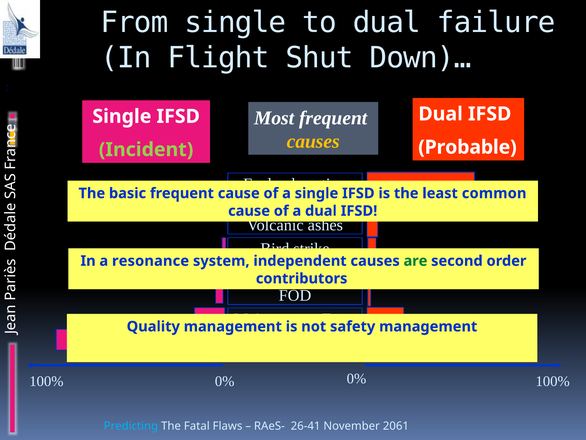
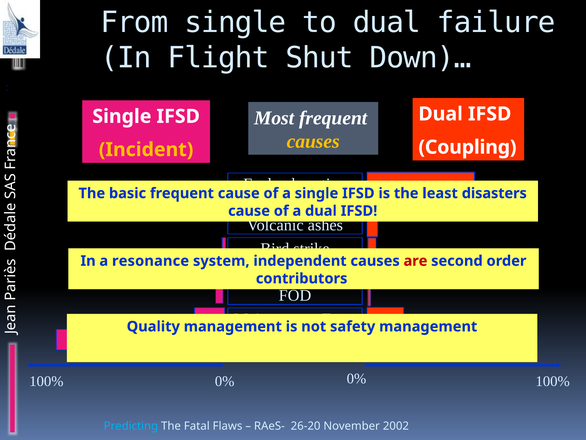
Probable: Probable -> Coupling (467, 147)
Incident colour: light green -> yellow (146, 149)
common: common -> disasters (494, 193)
are colour: green -> red (415, 261)
26-41: 26-41 -> 26-20 (306, 426)
2061: 2061 -> 2002 (396, 426)
